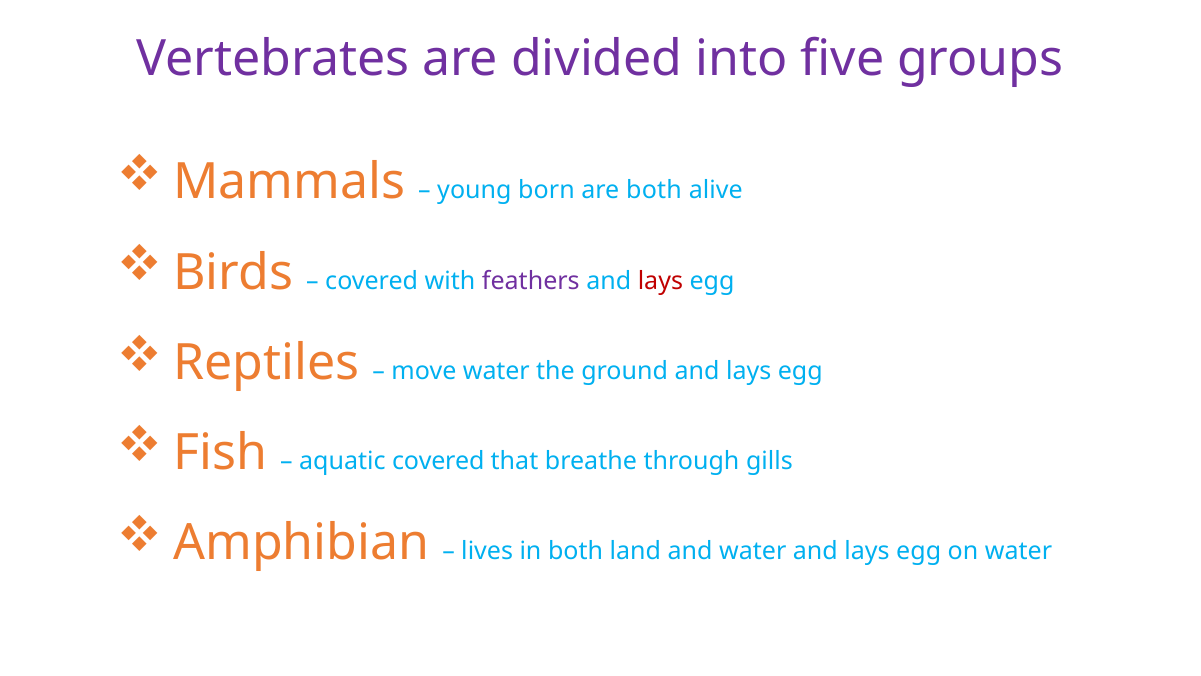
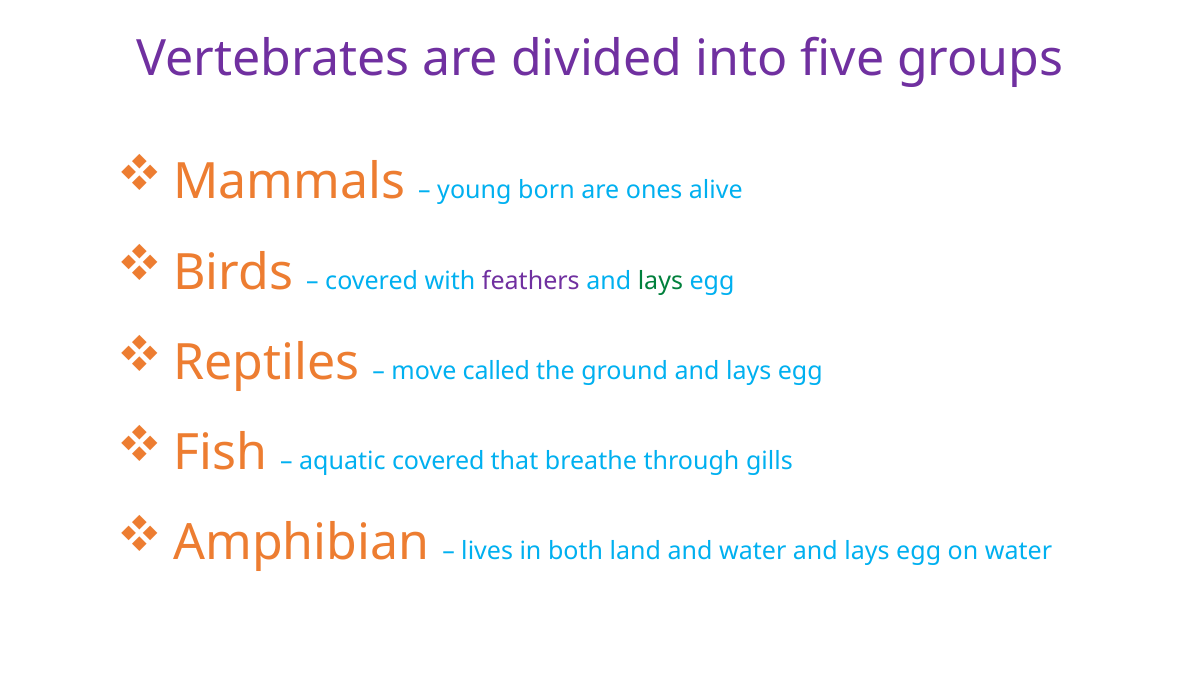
are both: both -> ones (654, 191)
lays colour: red -> green (660, 281)
move water: water -> called (496, 371)
